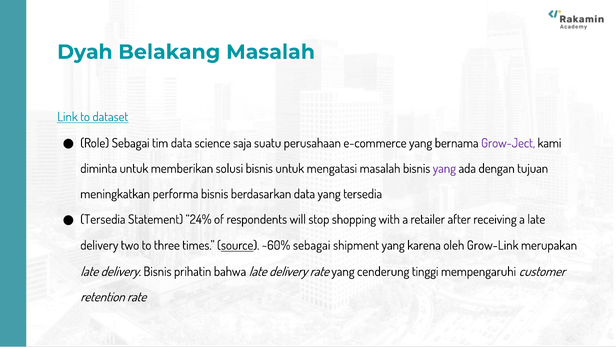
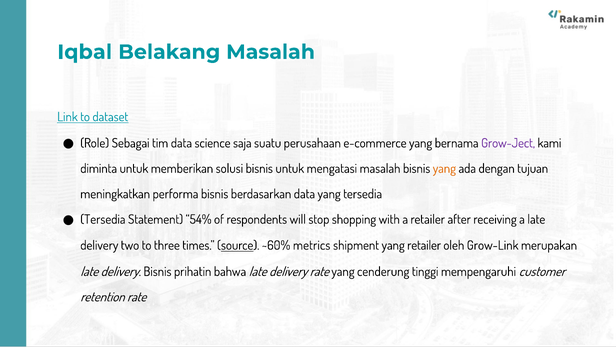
Dyah: Dyah -> Iqbal (85, 52)
yang colour: purple -> orange (444, 168)
24%: 24% -> 54% (199, 219)
~60% sebagai: sebagai -> metrics (312, 245)
yang karena: karena -> retailer (424, 245)
